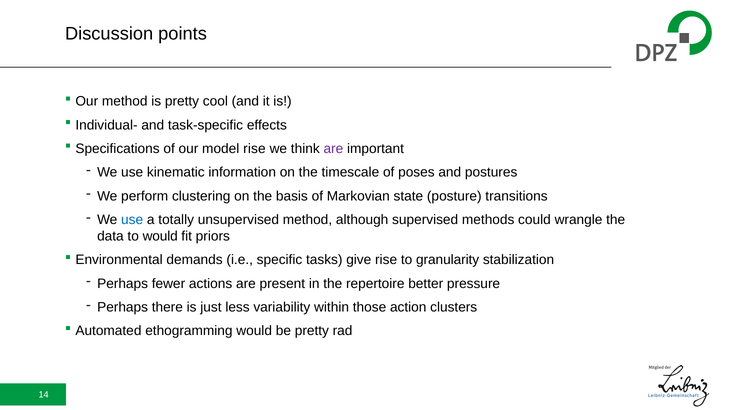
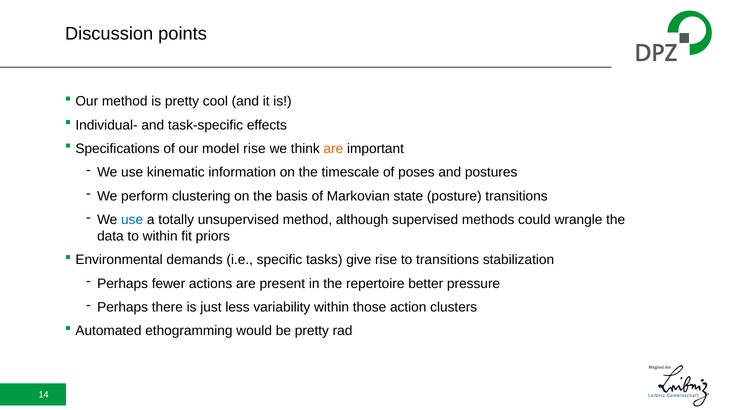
are colour: purple -> orange (333, 149)
to would: would -> within (160, 236)
to granularity: granularity -> transitions (448, 260)
